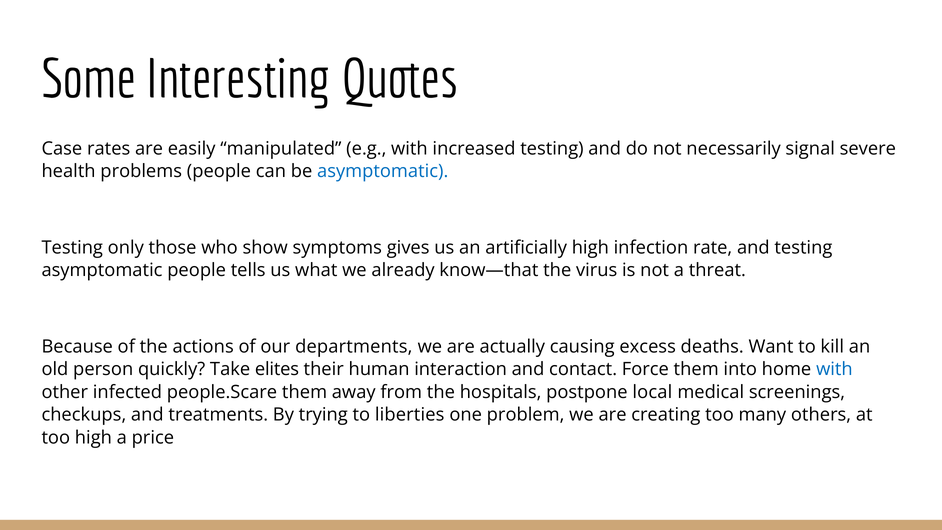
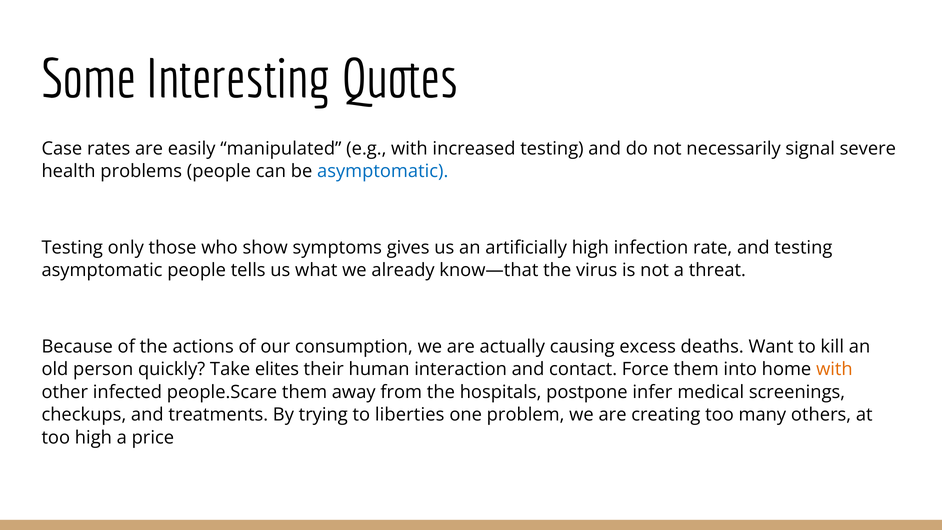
departments: departments -> consumption (354, 346)
with colour: blue -> orange (834, 369)
local: local -> infer (652, 392)
